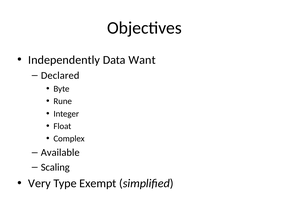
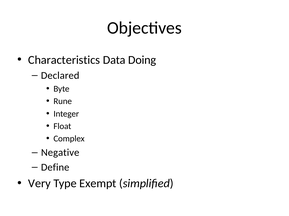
Independently: Independently -> Characteristics (64, 60)
Want: Want -> Doing (142, 60)
Available: Available -> Negative (60, 153)
Scaling: Scaling -> Define (55, 168)
